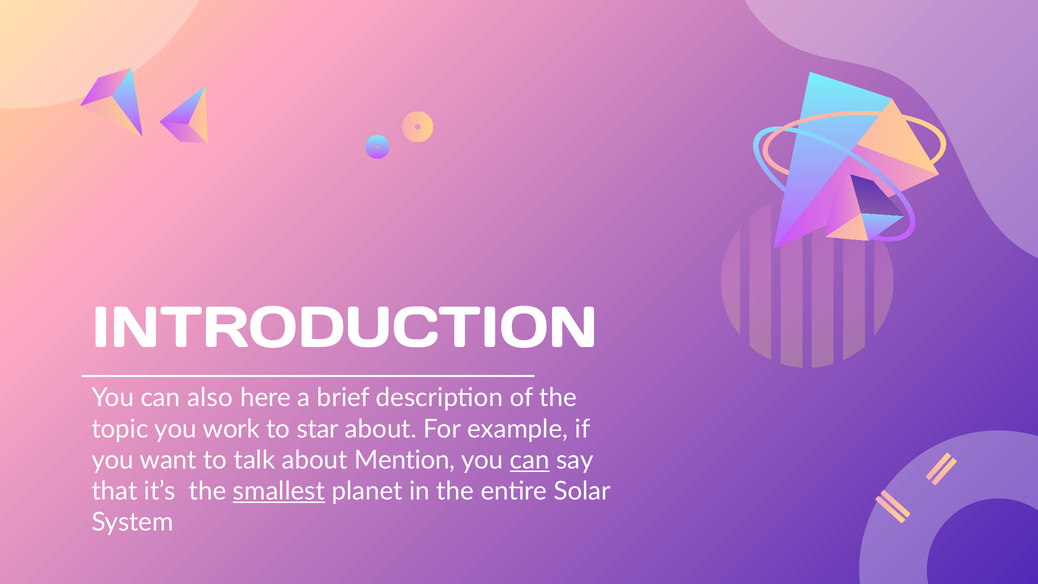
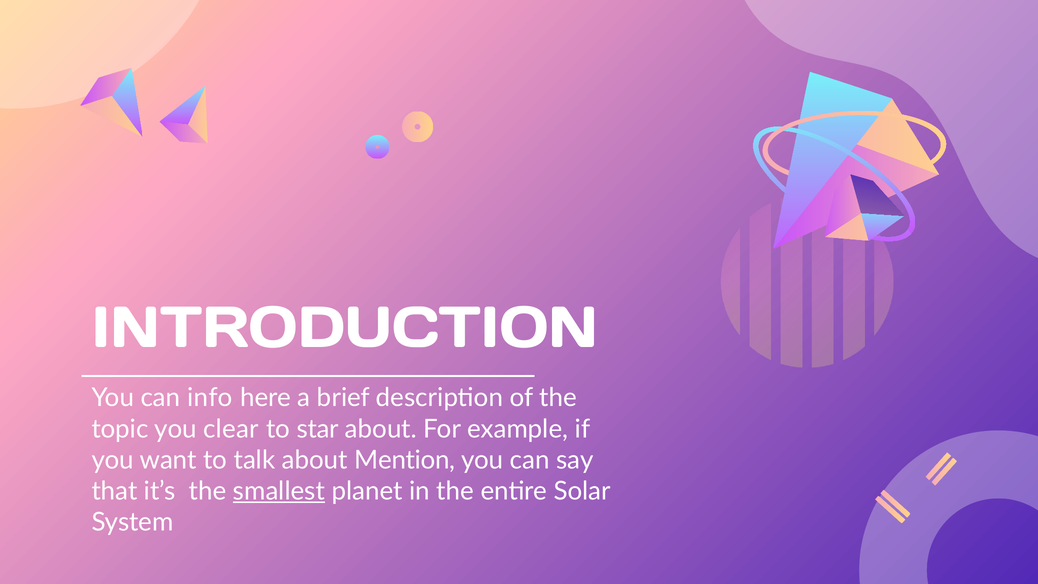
also: also -> info (210, 398)
work: work -> clear (231, 429)
can underline: present -> none (530, 460)
